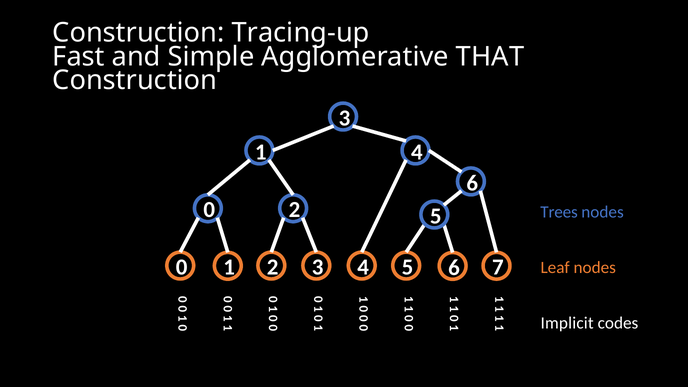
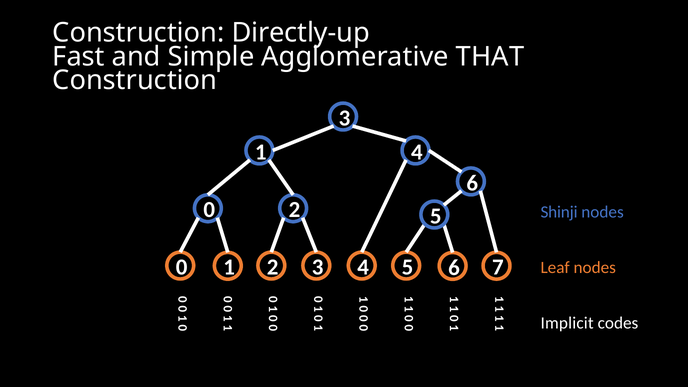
Tracing-up: Tracing-up -> Directly-up (301, 33)
Trees: Trees -> Shinji (559, 212)
